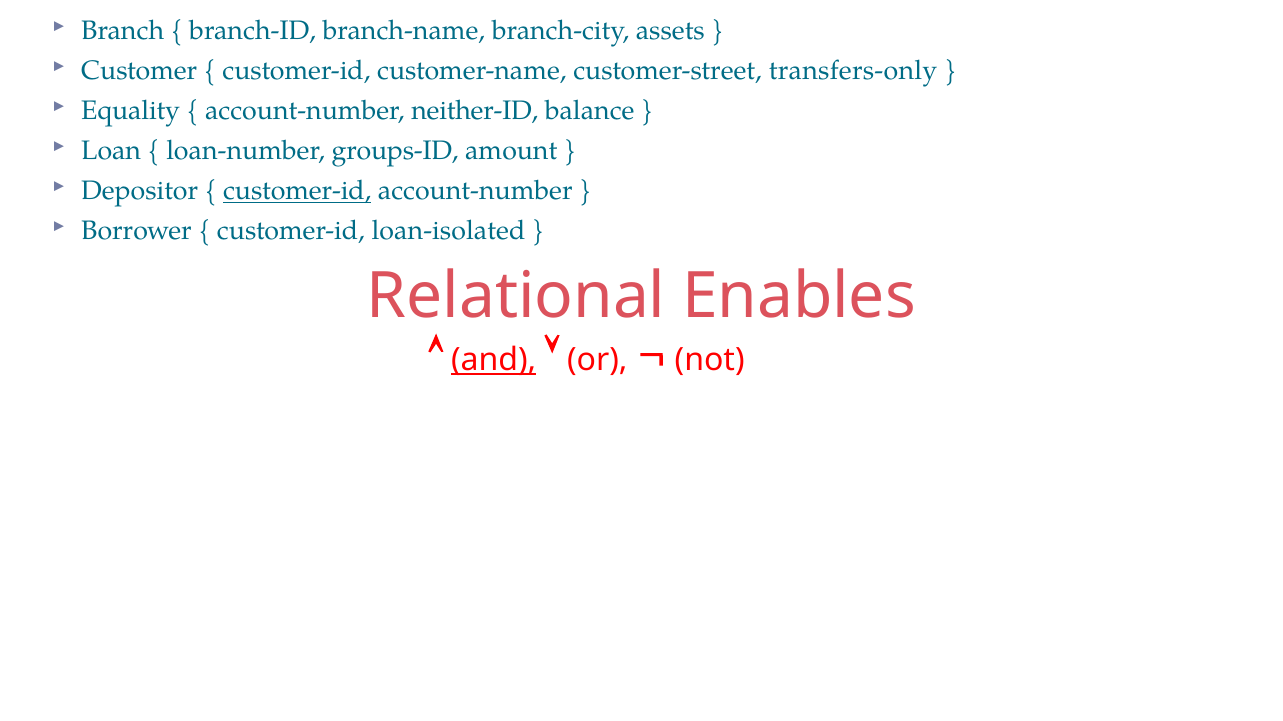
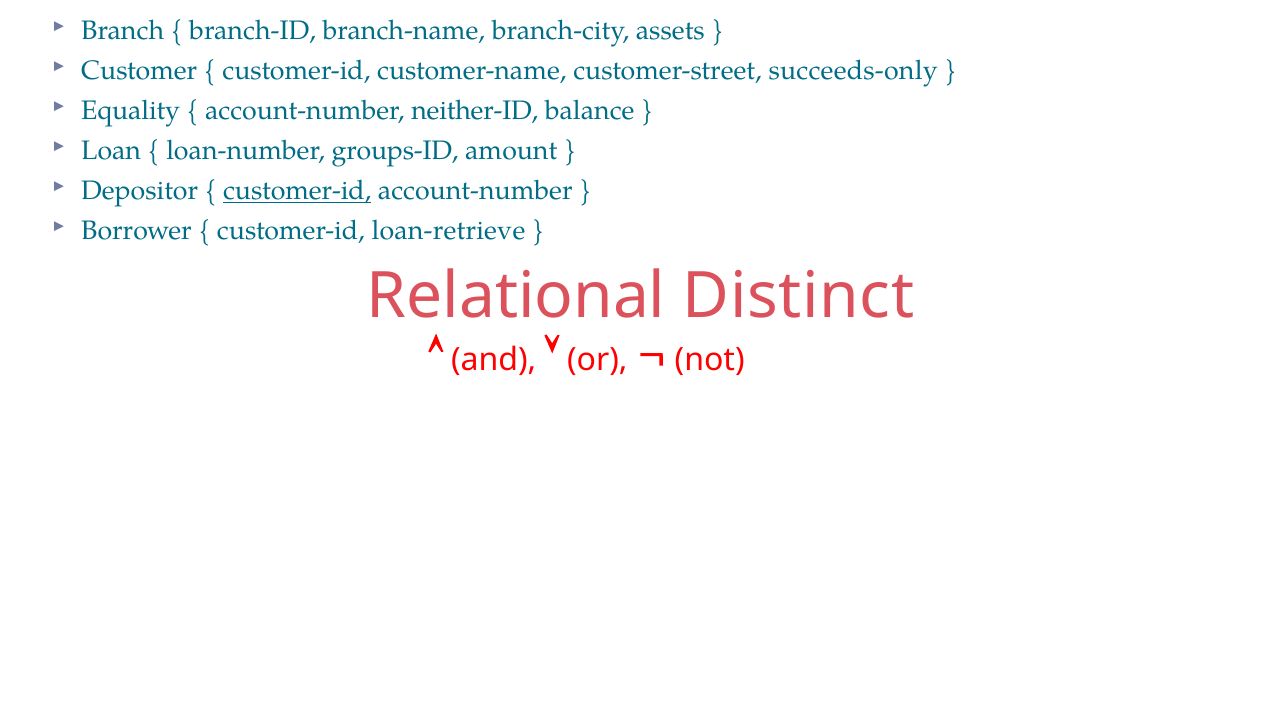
transfers-only: transfers-only -> succeeds-only (853, 71)
loan-isolated: loan-isolated -> loan-retrieve (448, 231)
Enables: Enables -> Distinct (799, 296)
and underline: present -> none (494, 360)
